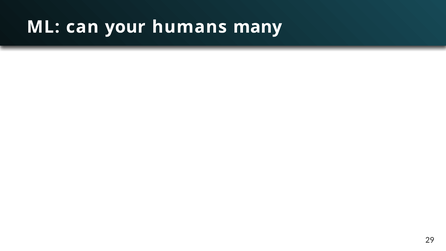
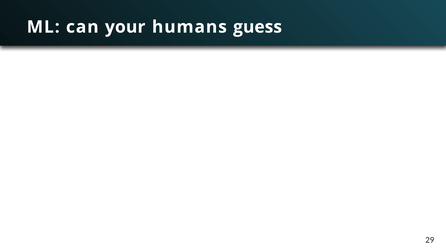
many: many -> guess (258, 27)
